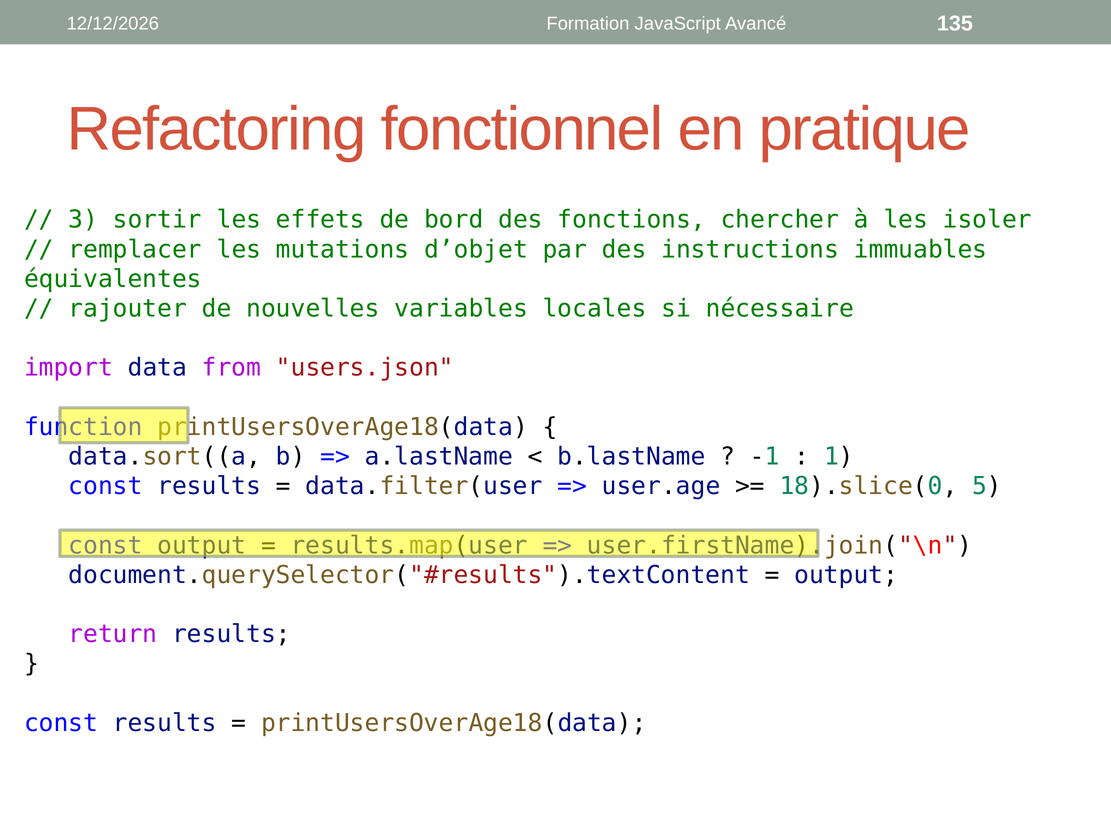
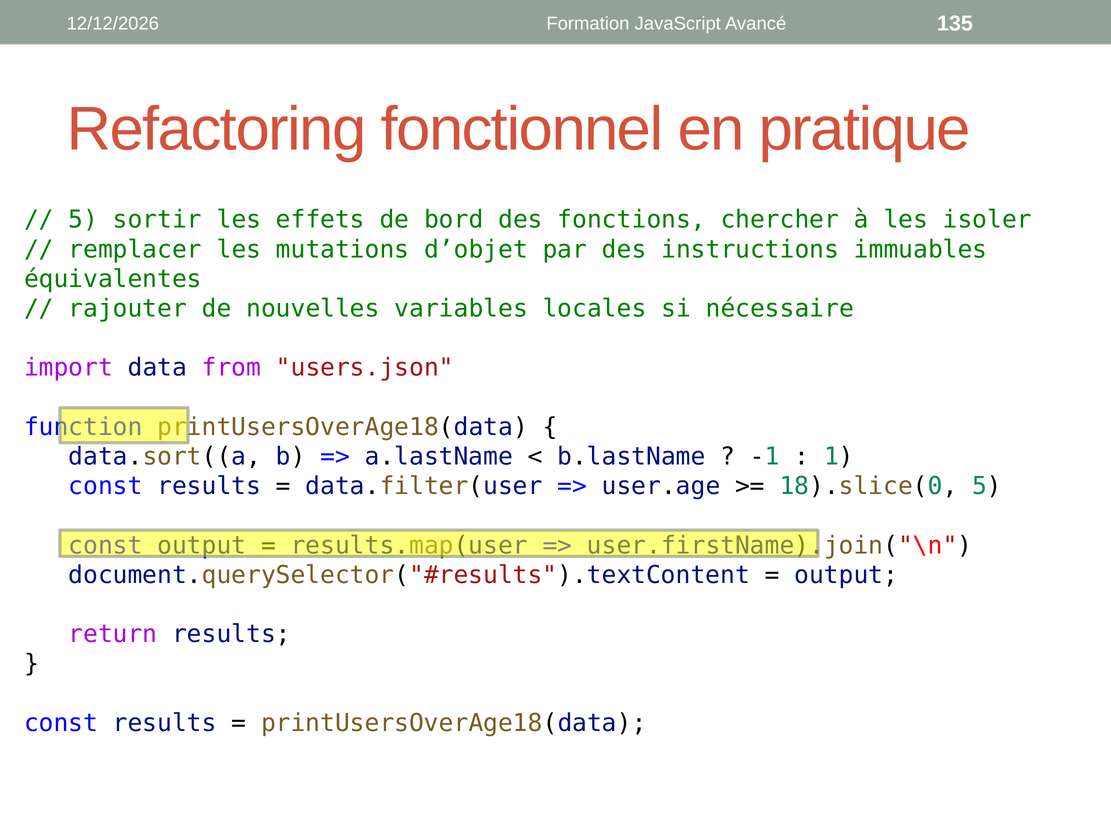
3: 3 -> 5 (83, 220)
